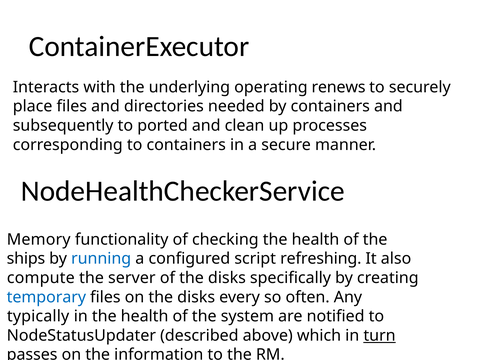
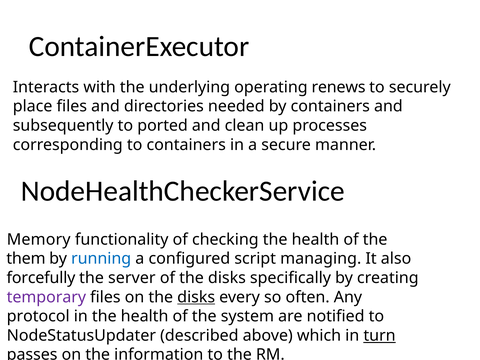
ships: ships -> them (26, 259)
refreshing: refreshing -> managing (321, 259)
compute: compute -> forcefully (41, 278)
temporary colour: blue -> purple (46, 297)
disks underline: none -> present (196, 297)
typically: typically -> protocol (38, 316)
